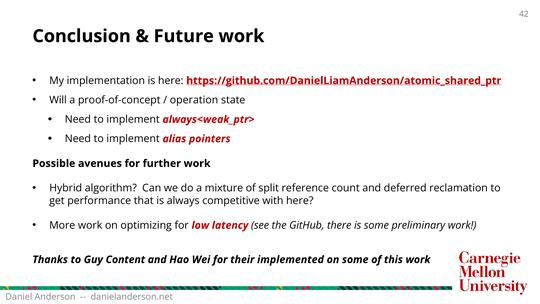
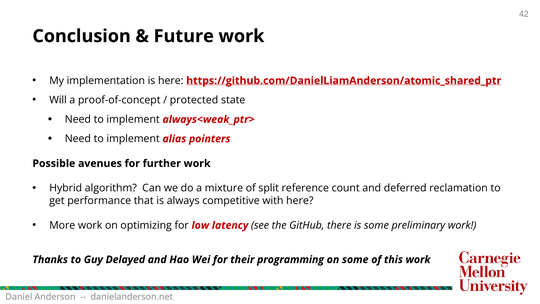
operation: operation -> protected (194, 100)
Content: Content -> Delayed (125, 259)
implemented: implemented -> programming (291, 259)
